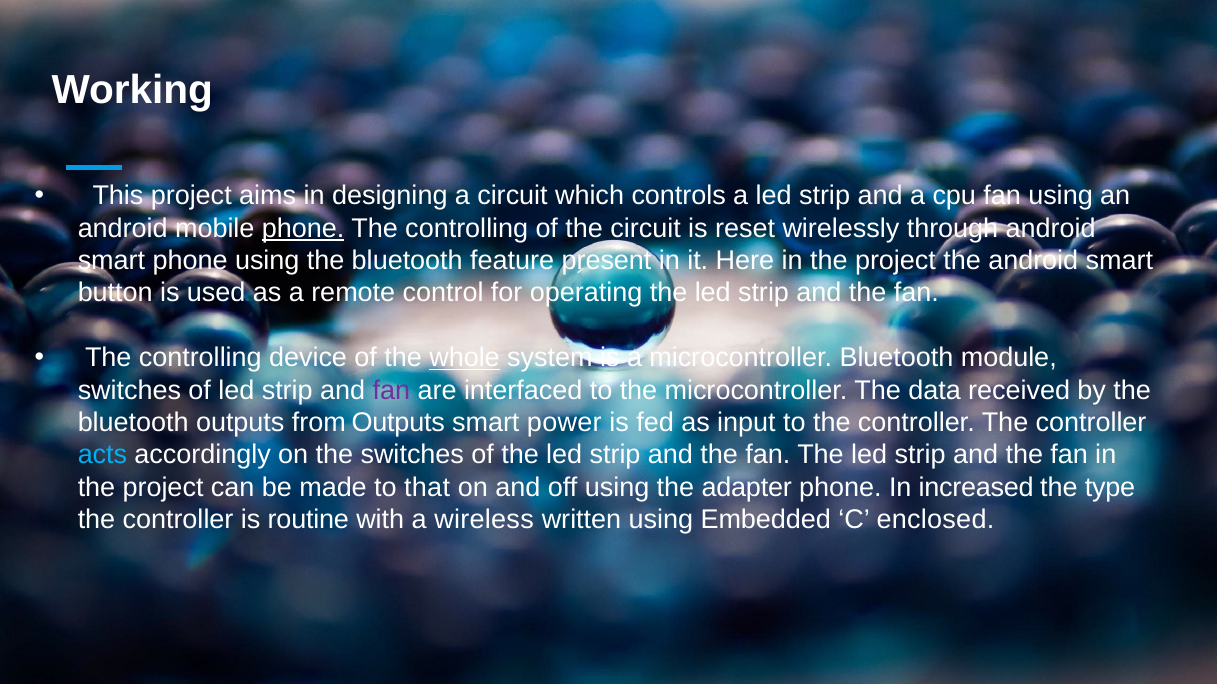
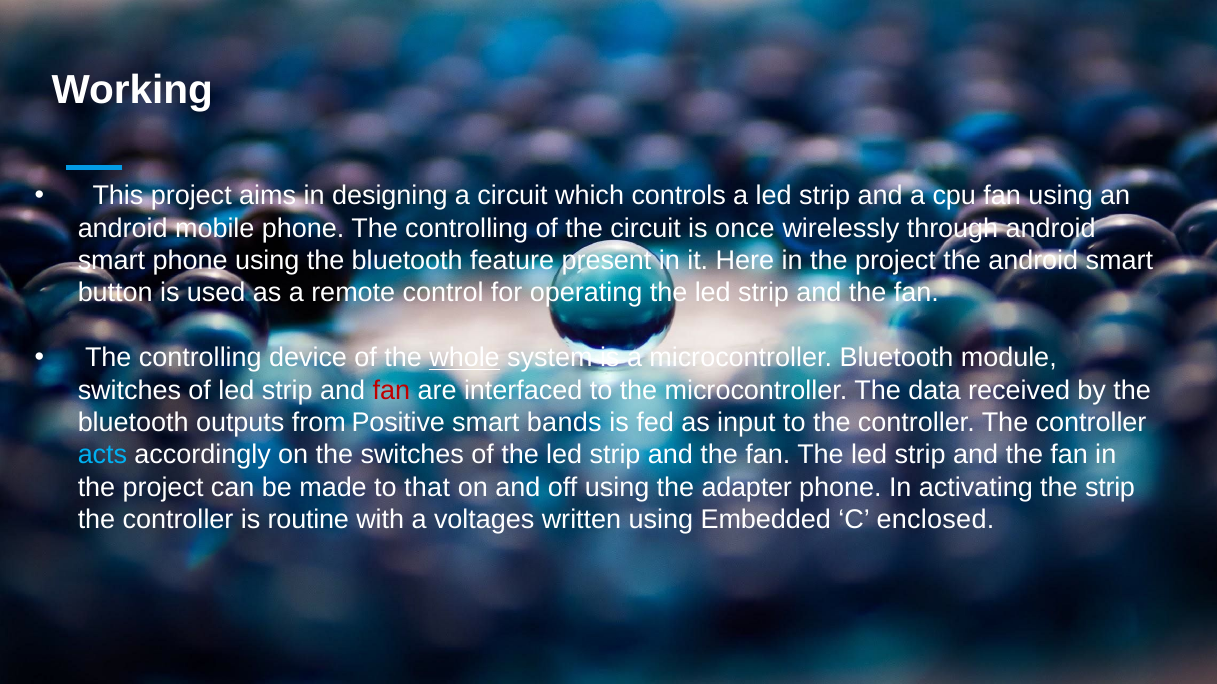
phone underline: present -> none (303, 228)
reset: reset -> once (745, 228)
fan colour: purple -> red (391, 390)
from Outputs: Outputs -> Positive (398, 423)
power: power -> bands (564, 423)
increased: increased -> activating (976, 488)
the type: type -> strip (1110, 488)
wireless: wireless -> voltages (484, 520)
